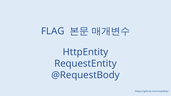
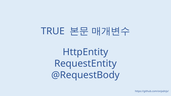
FLAG: FLAG -> TRUE (53, 31)
